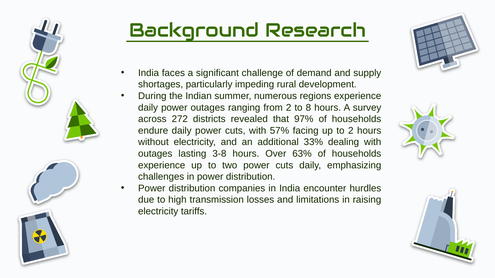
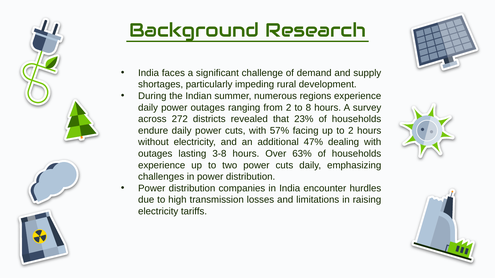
97%: 97% -> 23% (304, 119)
33%: 33% -> 47% (313, 142)
